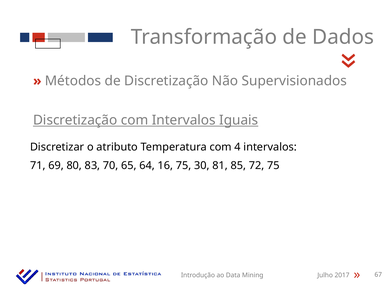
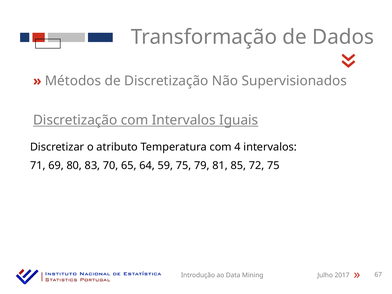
16: 16 -> 59 (165, 166)
30: 30 -> 79 (202, 166)
